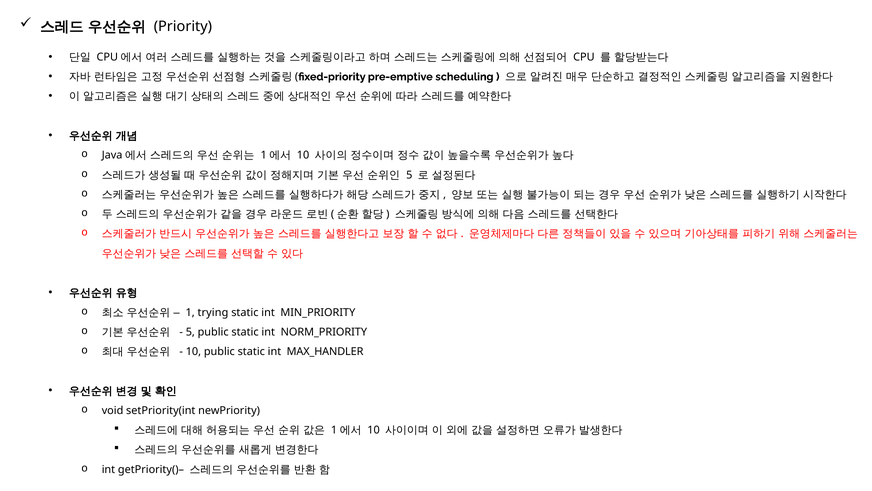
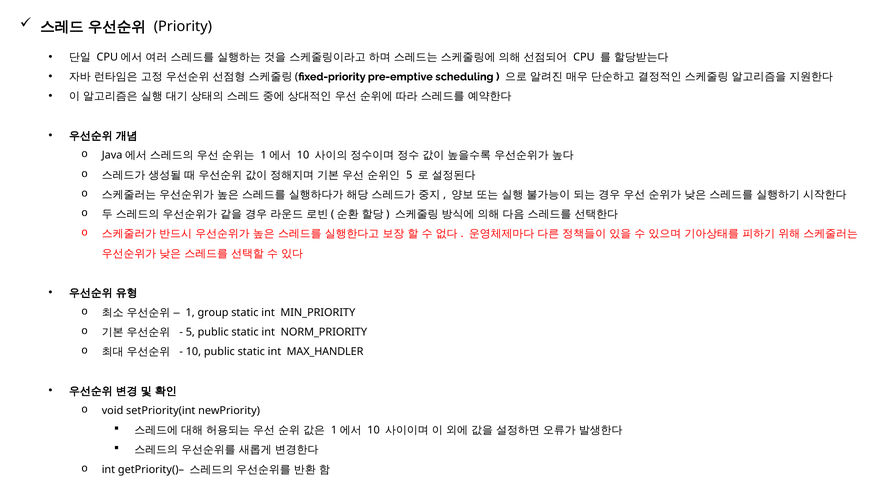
trying: trying -> group (213, 312)
